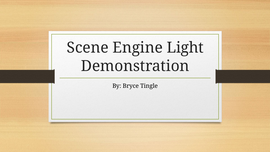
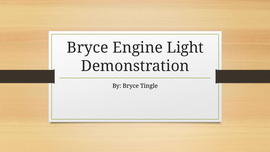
Scene: Scene -> Bryce (88, 48)
